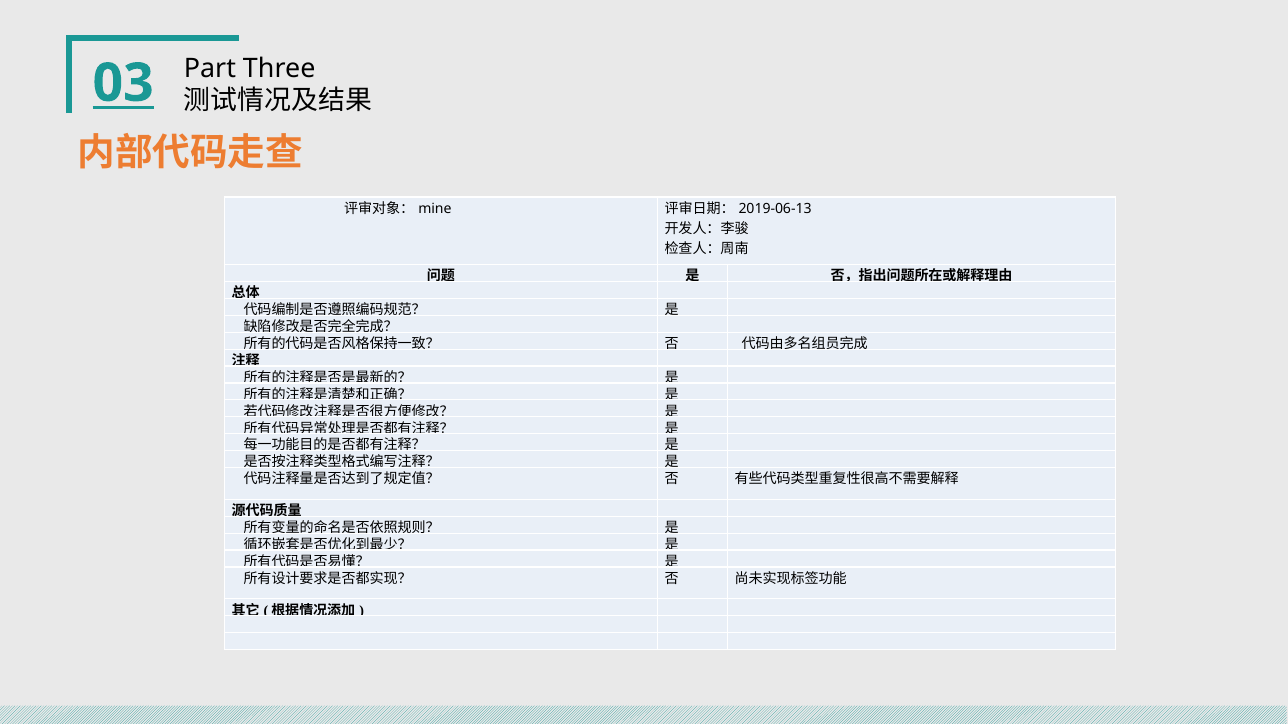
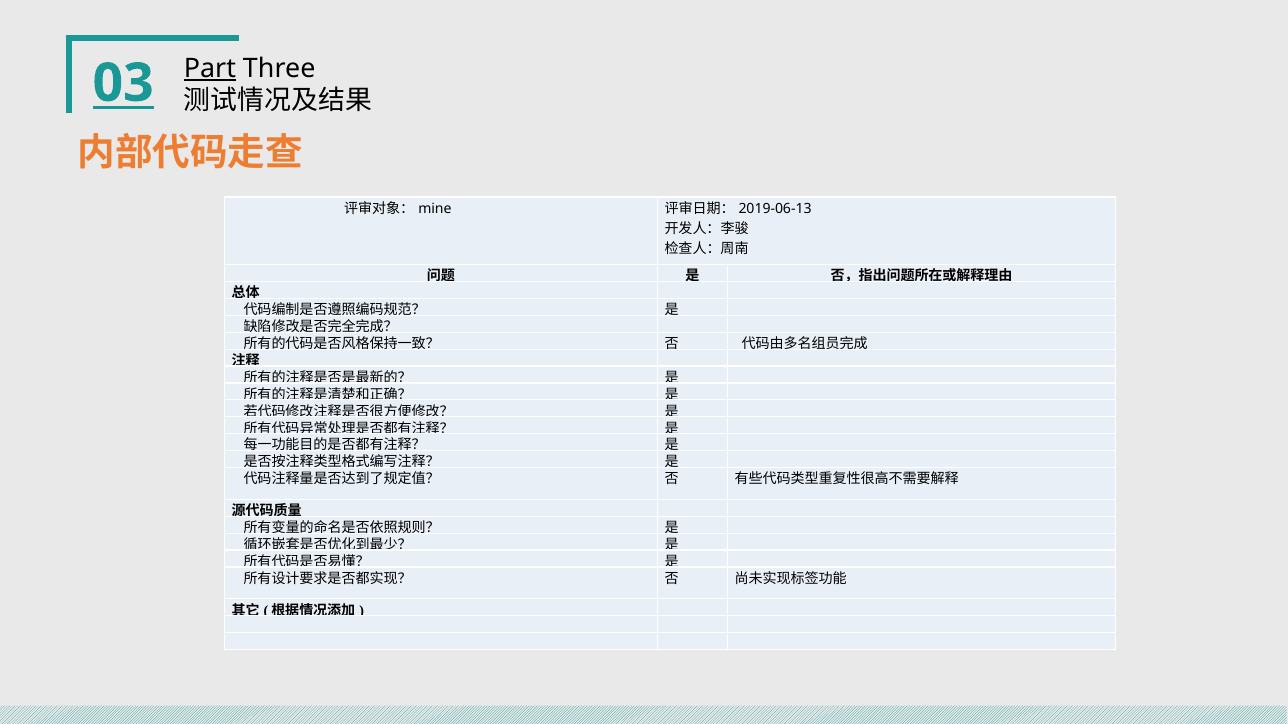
Part underline: none -> present (210, 69)
